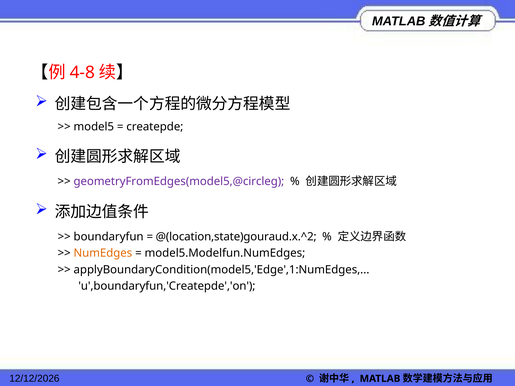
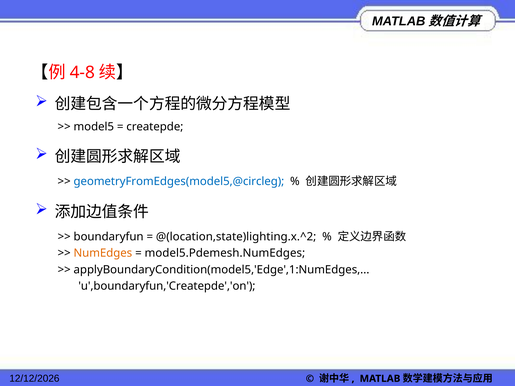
geometryFromEdges(model5,@circleg colour: purple -> blue (179, 182)
@(location,state)gouraud.x.^2: @(location,state)gouraud.x.^2 -> @(location,state)lighting.x.^2 (236, 237)
model5.Modelfun.NumEdges: model5.Modelfun.NumEdges -> model5.Pdemesh.NumEdges (225, 253)
